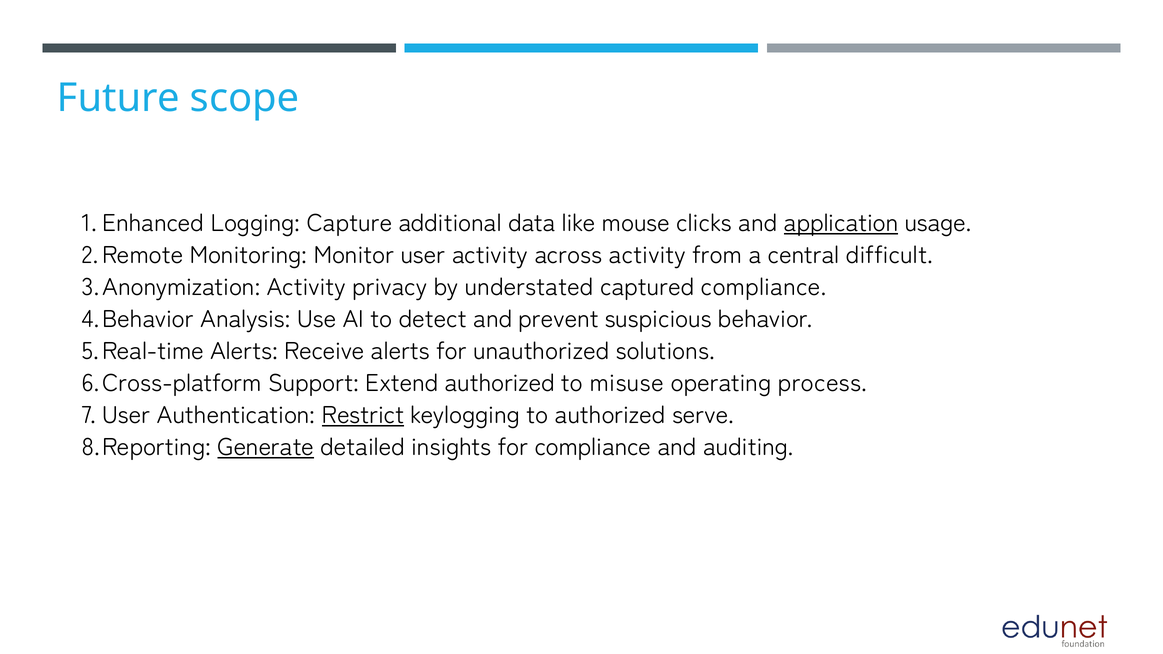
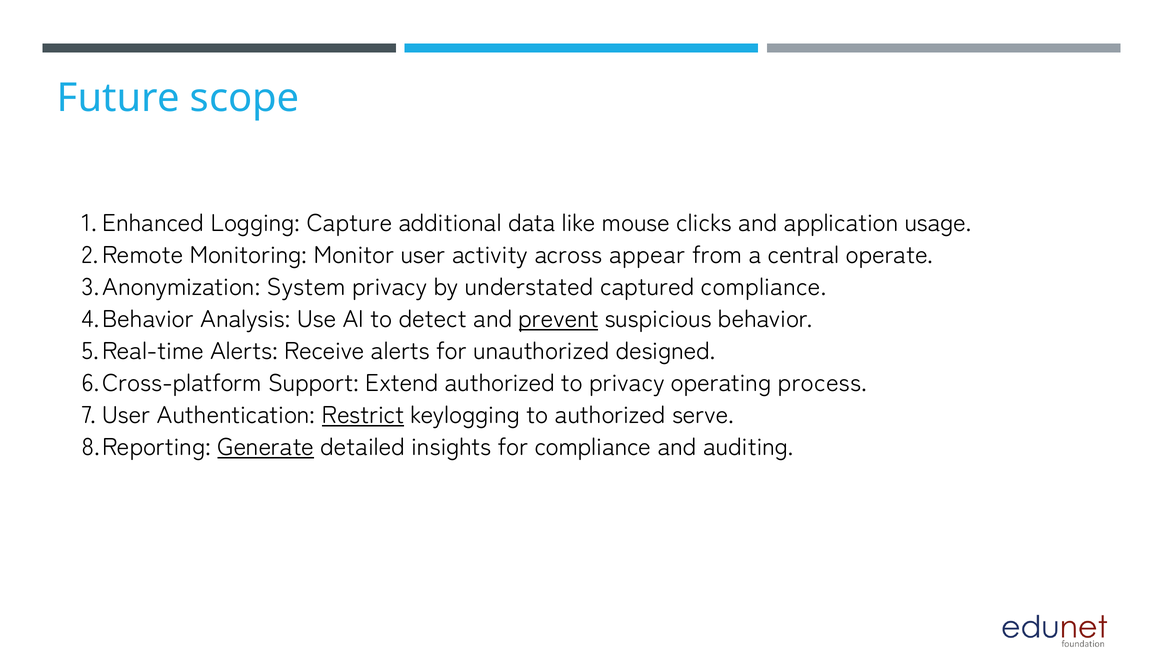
application underline: present -> none (841, 224)
across activity: activity -> appear (647, 256)
difficult: difficult -> operate (890, 256)
Activity: Activity -> System (306, 287)
prevent underline: none -> present (559, 319)
solutions: solutions -> designed (666, 351)
to misuse: misuse -> privacy (627, 383)
